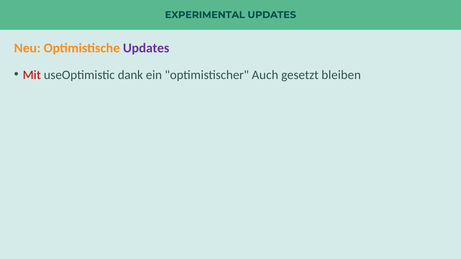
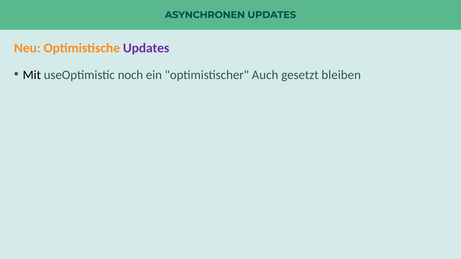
EXPERIMENTAL: EXPERIMENTAL -> ASYNCHRONEN (205, 15)
Mit colour: red -> black (32, 75)
dank: dank -> noch (130, 75)
